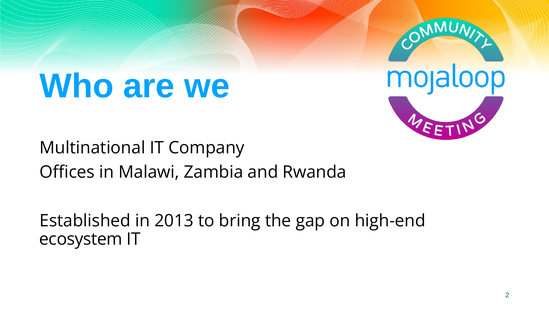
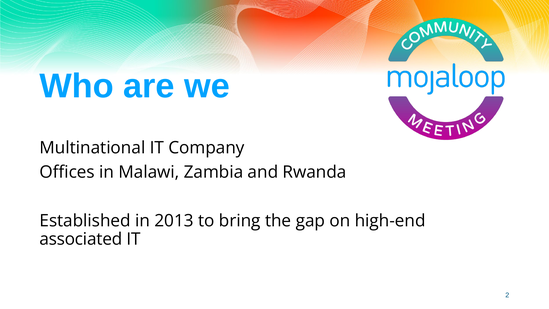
ecosystem: ecosystem -> associated (81, 239)
